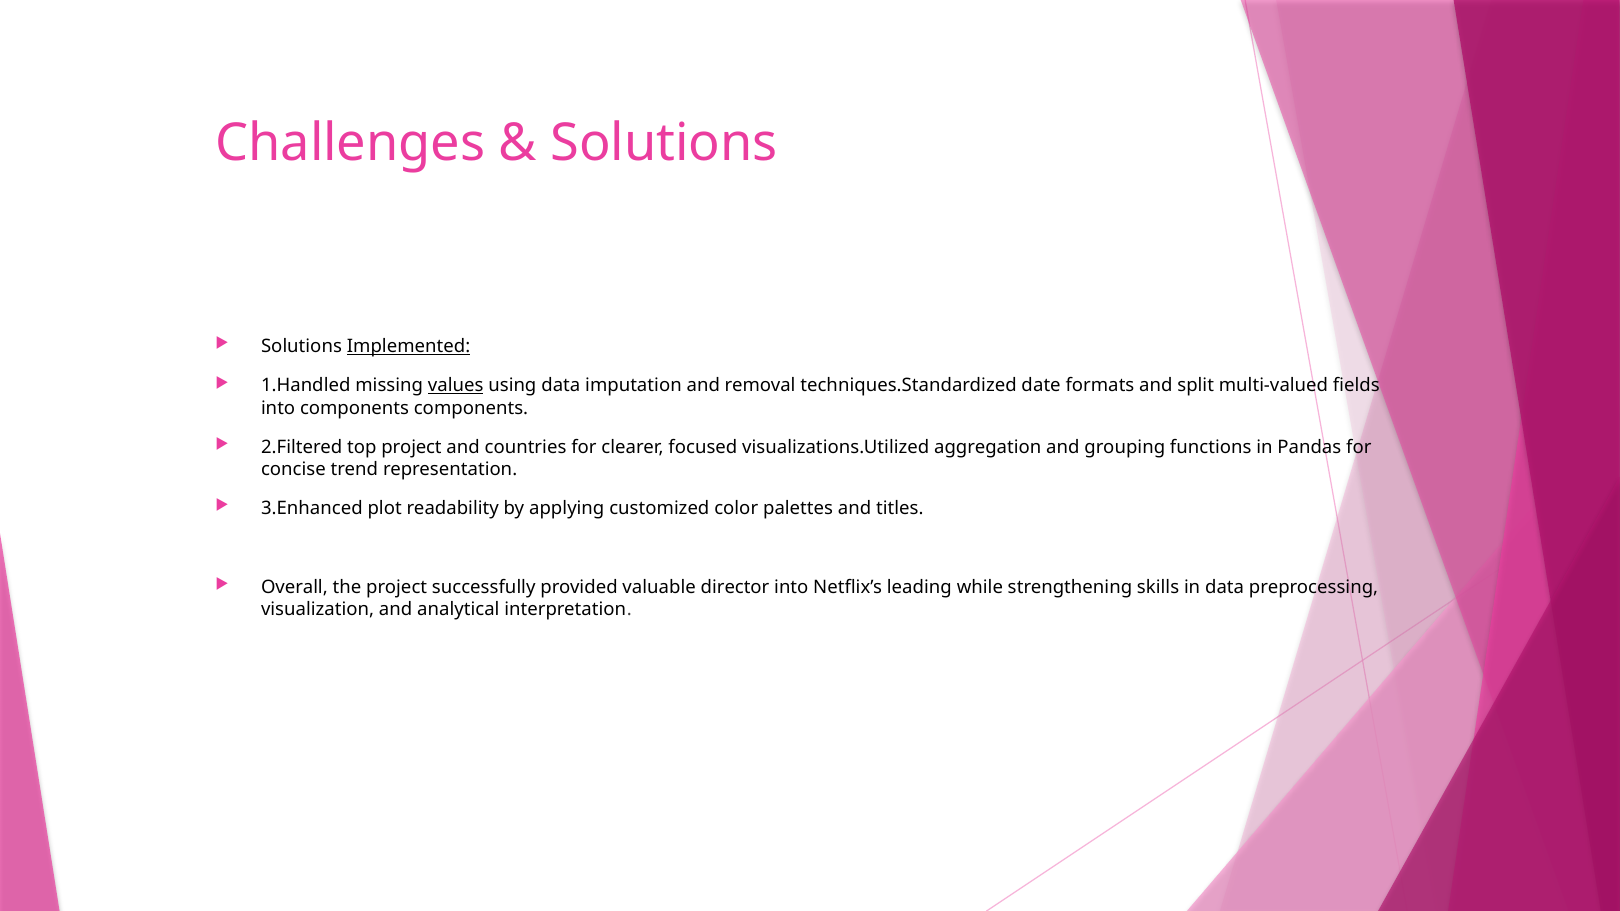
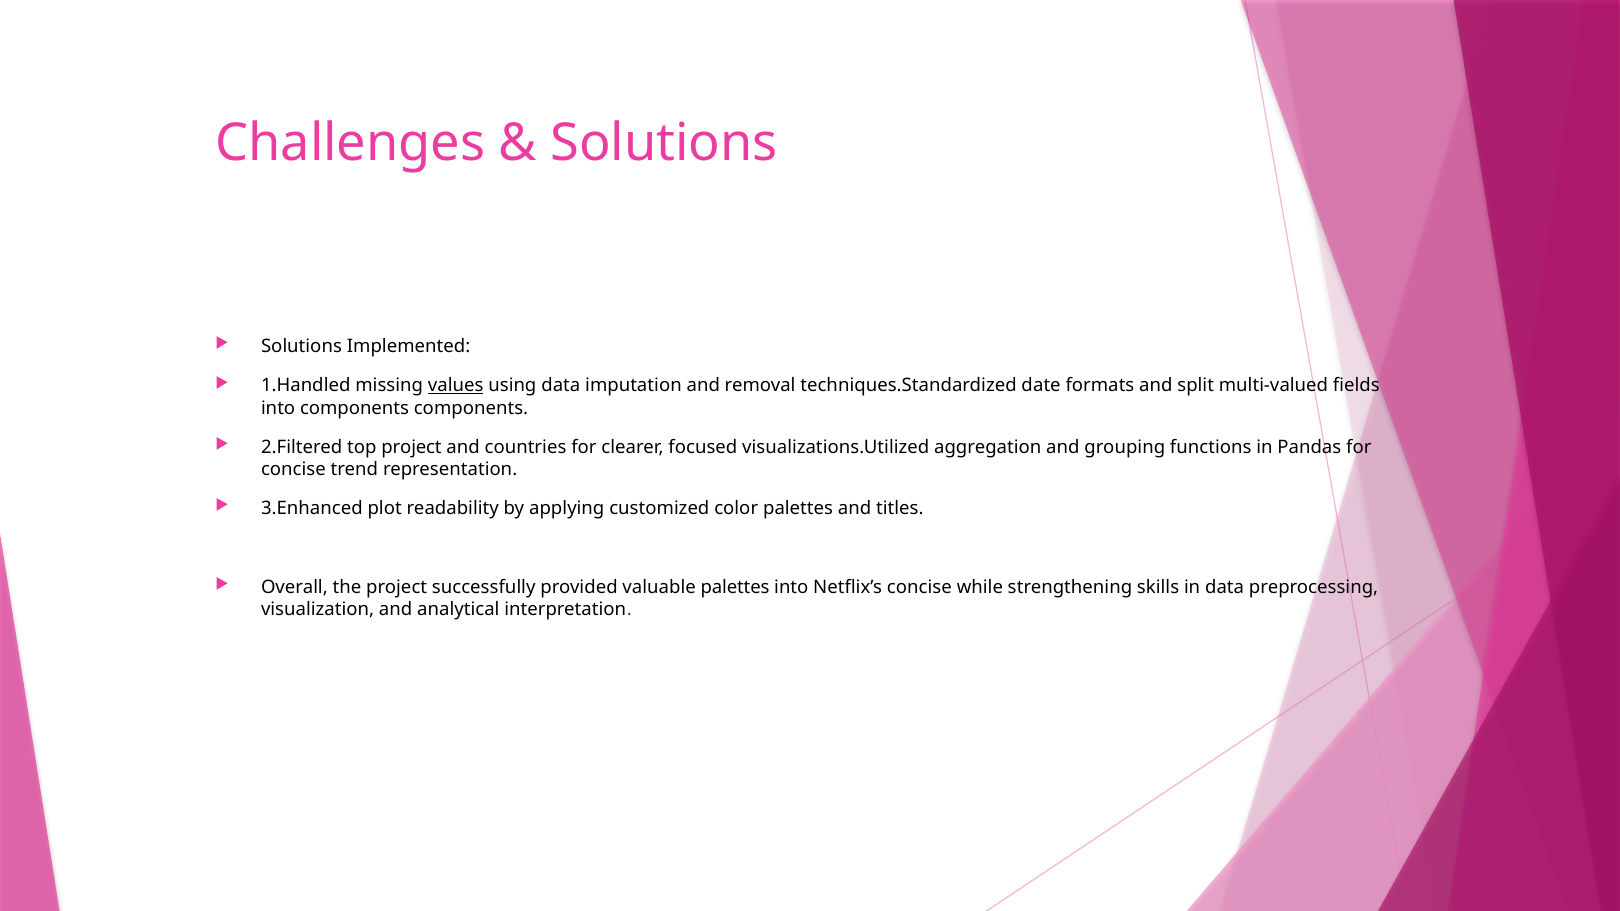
Implemented underline: present -> none (409, 347)
valuable director: director -> palettes (735, 587)
Netflix’s leading: leading -> concise (919, 587)
